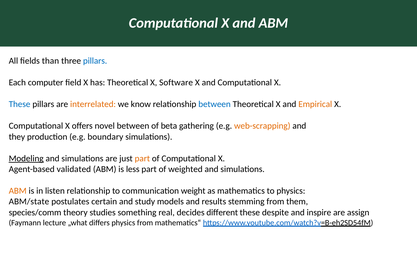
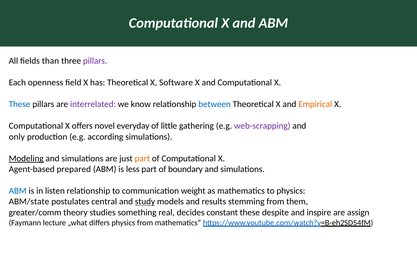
pillars colour: blue -> purple (95, 61)
computer: computer -> openness (46, 83)
interrelated colour: orange -> purple (93, 105)
novel between: between -> everyday (133, 126)
beta: beta -> little (169, 126)
web-scrapping colour: orange -> purple (262, 126)
they: they -> only (17, 137)
boundary: boundary -> according (105, 137)
validated: validated -> prepared (74, 170)
weighted: weighted -> boundary (185, 170)
ABM colour: orange -> blue (18, 191)
certain: certain -> central (104, 202)
study underline: none -> present (145, 202)
species/comm: species/comm -> greater/comm (35, 213)
different: different -> constant (222, 213)
